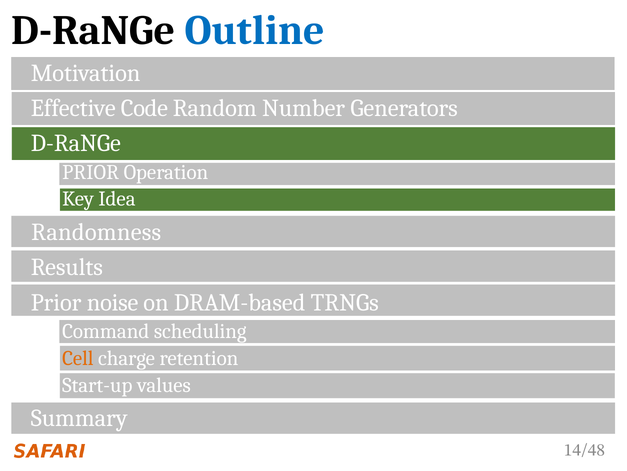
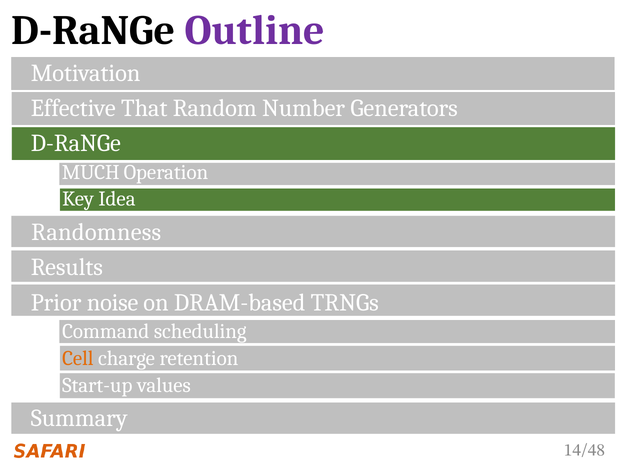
Outline colour: blue -> purple (255, 30)
Code: Code -> That (144, 108)
PRIOR: PRIOR -> MUCH (91, 172)
